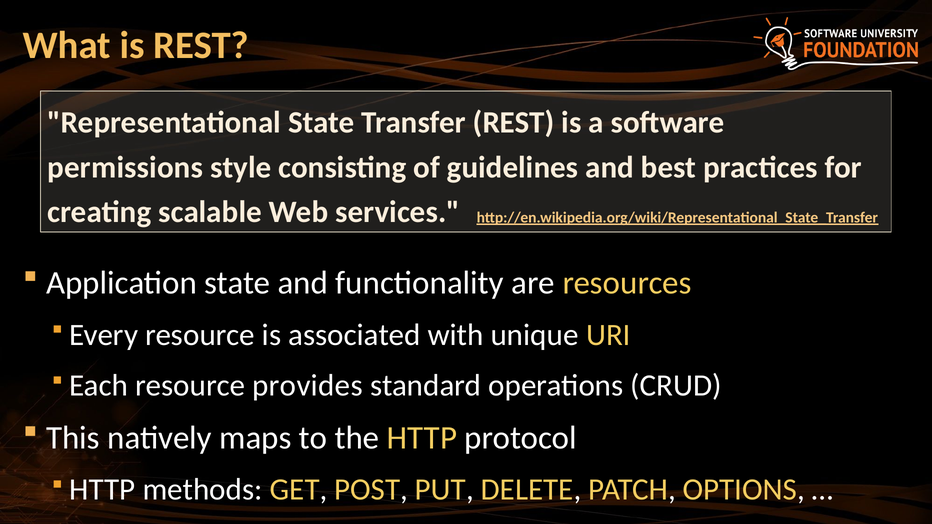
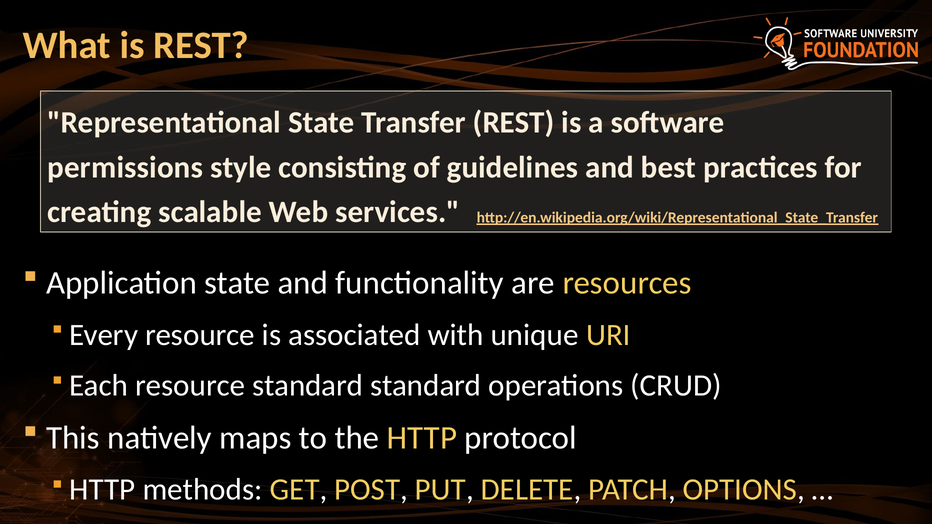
resource provides: provides -> standard (308, 386)
